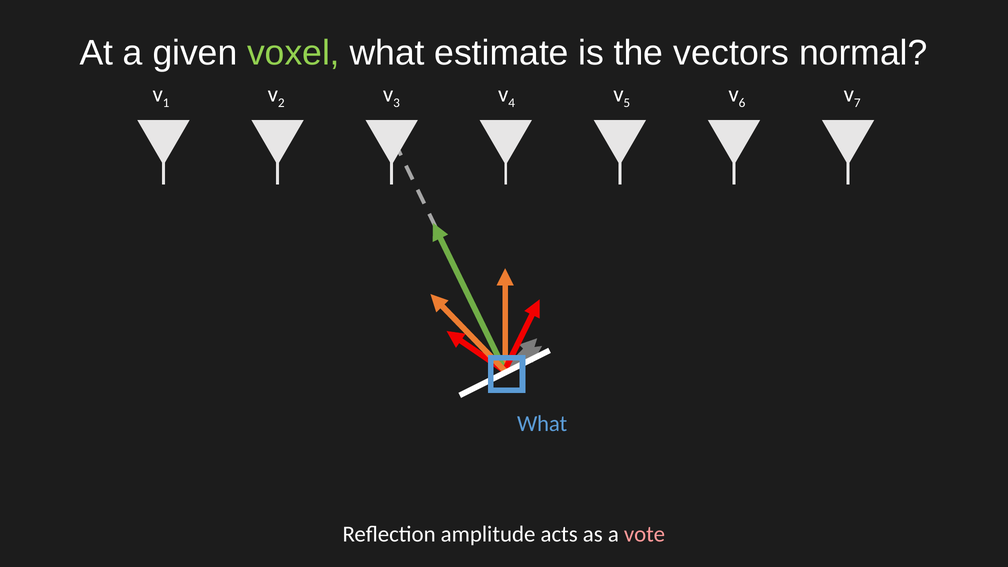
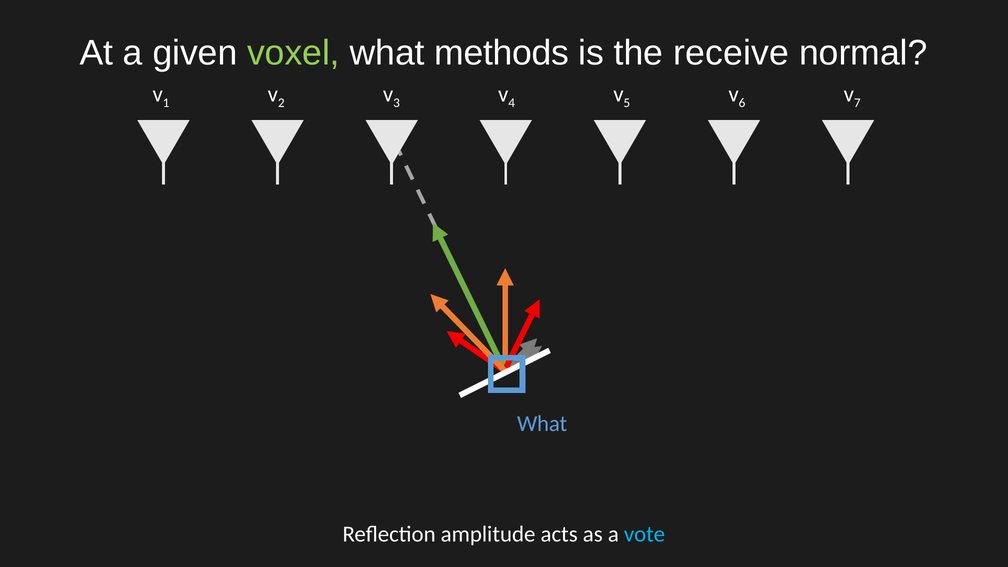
estimate: estimate -> methods (502, 53)
vectors: vectors -> receive (731, 53)
vote colour: pink -> light blue (645, 534)
